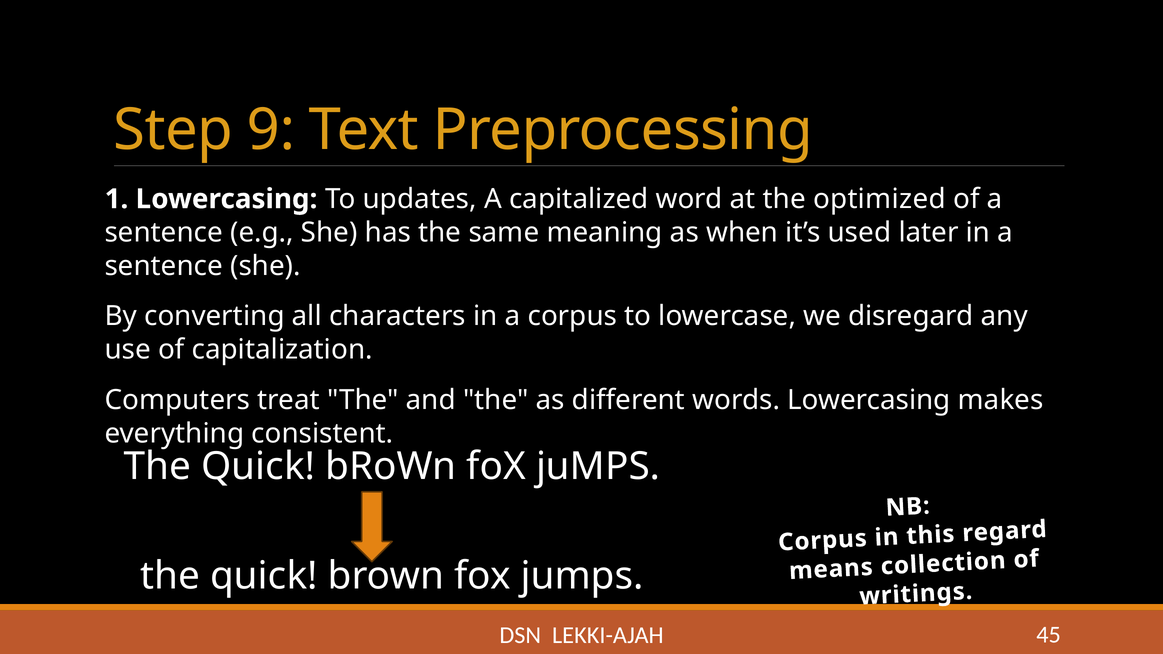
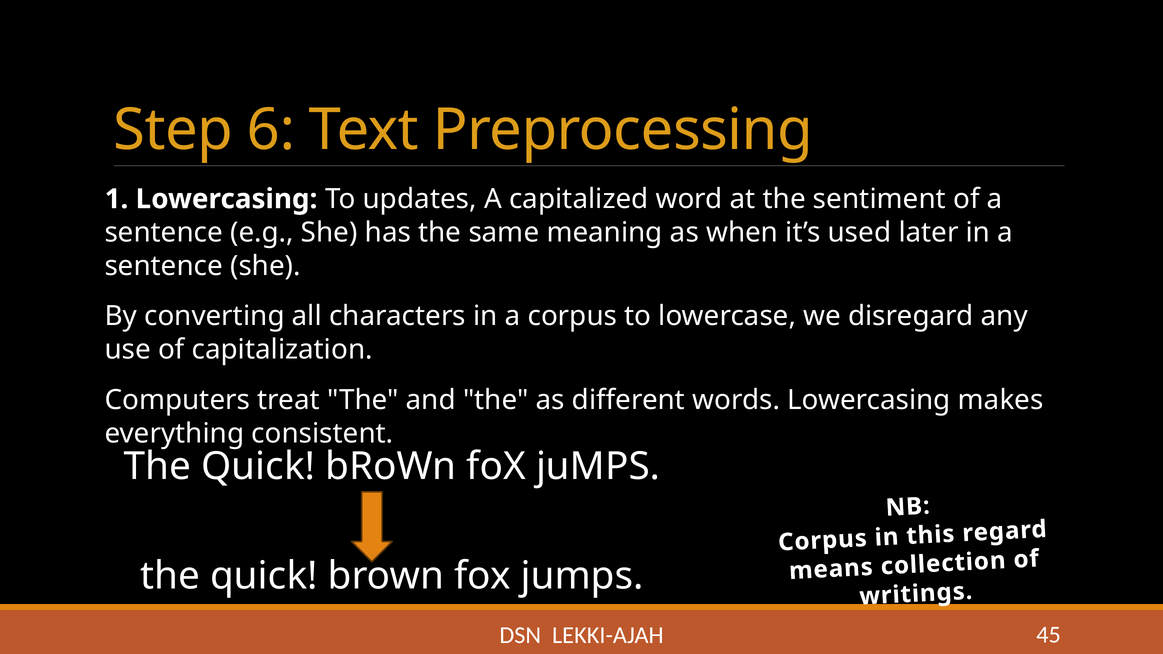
9: 9 -> 6 (271, 130)
optimized: optimized -> sentiment (879, 199)
